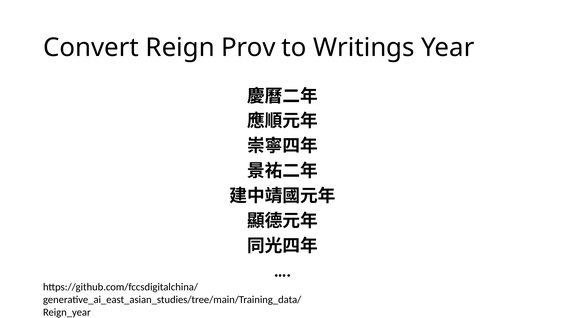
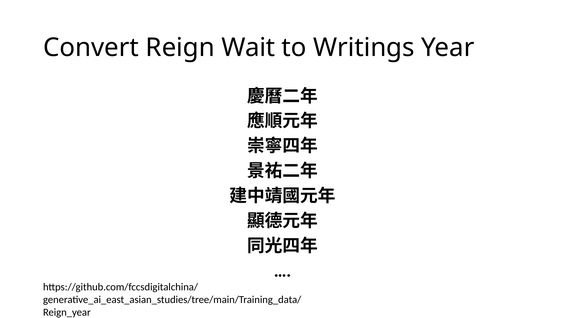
Prov: Prov -> Wait (248, 47)
